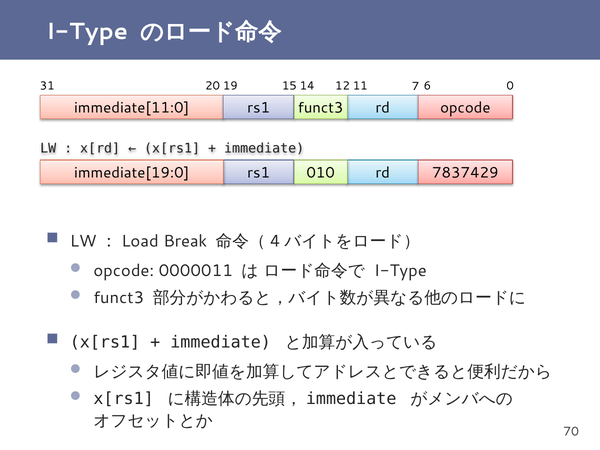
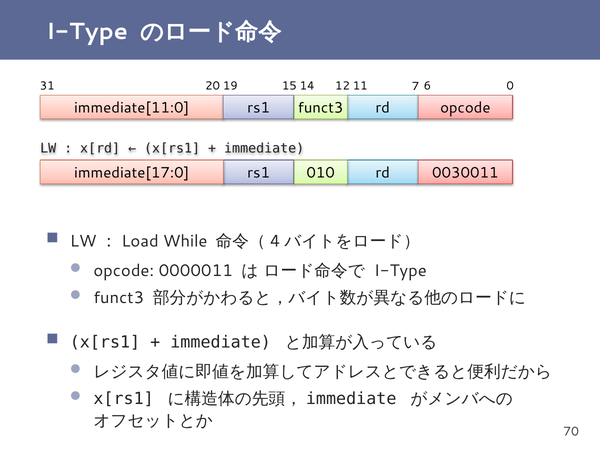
immediate[19:0: immediate[19:0 -> immediate[17:0 (132, 173)
7837429: 7837429 -> 0030011 (465, 173)
Break: Break -> While (185, 241)
